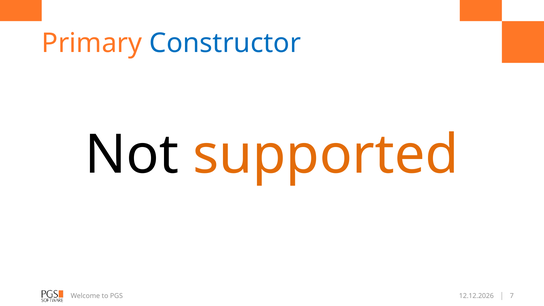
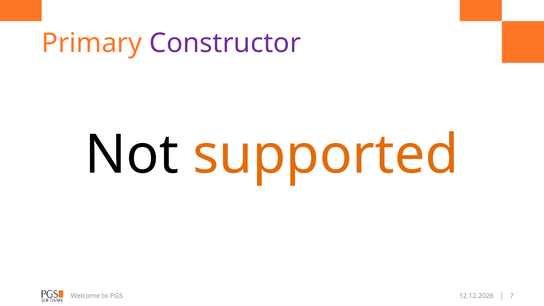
Constructor colour: blue -> purple (225, 43)
